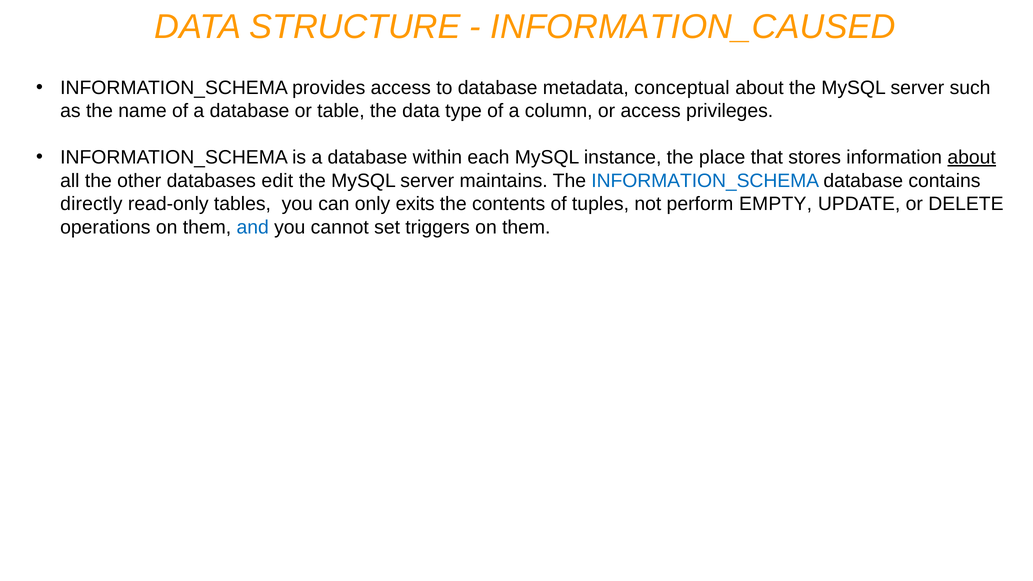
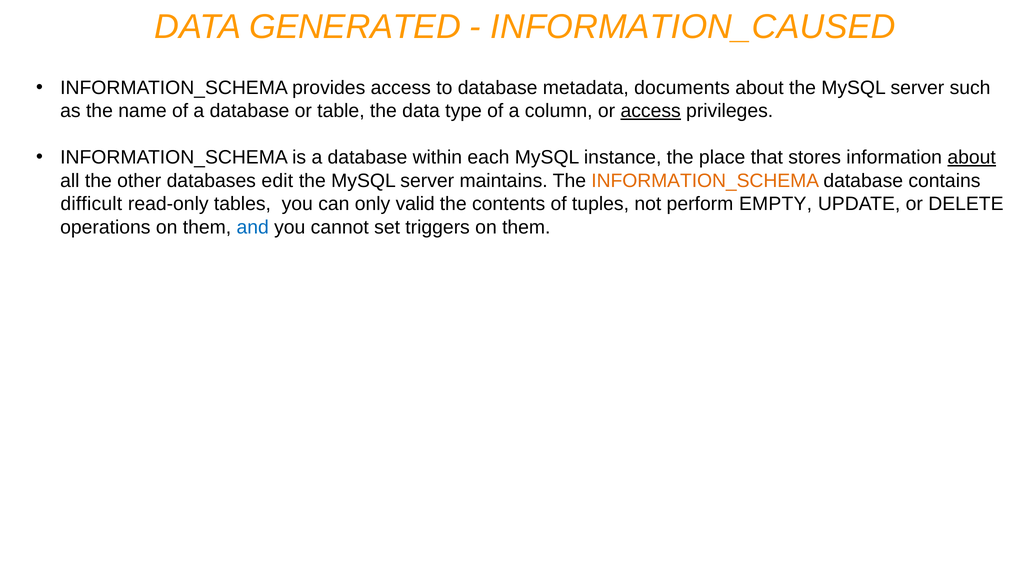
STRUCTURE: STRUCTURE -> GENERATED (355, 27)
conceptual: conceptual -> documents (682, 88)
access underline: none -> present (651, 111)
INFORMATION_SCHEMA colour: blue -> orange (705, 181)
directly: directly -> difficult (91, 204)
exits: exits -> valid (415, 204)
